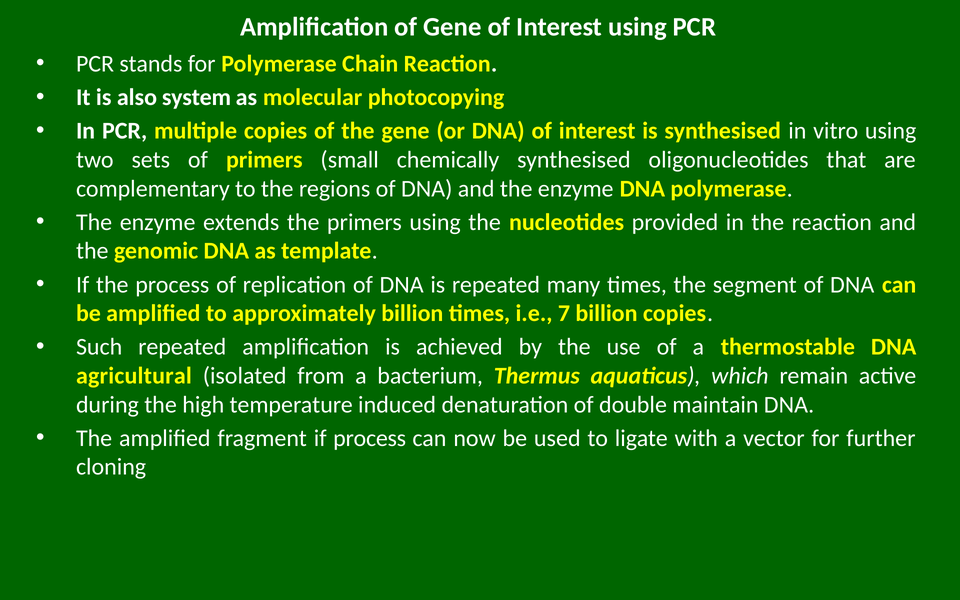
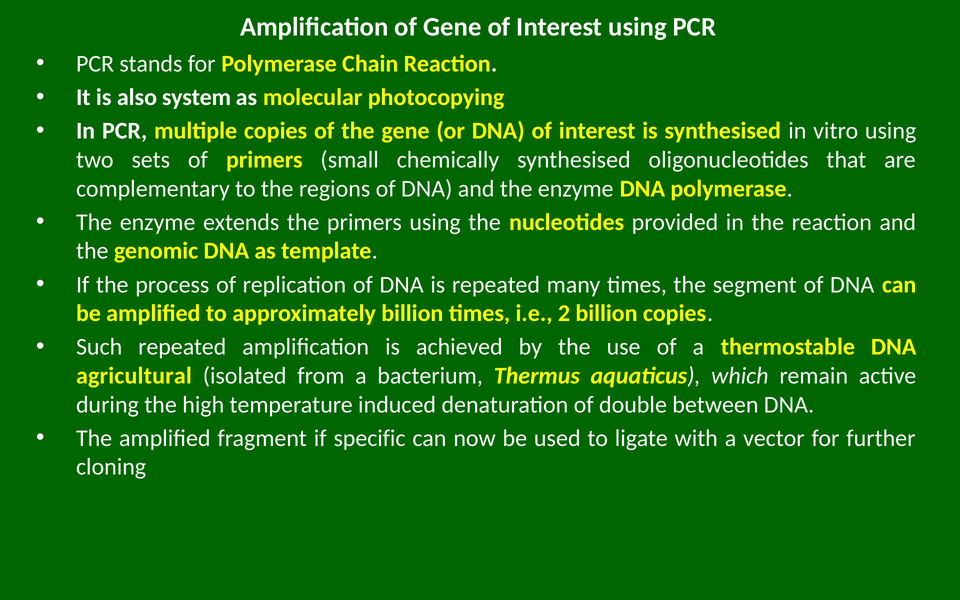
7: 7 -> 2 (564, 313)
maintain: maintain -> between (715, 405)
if process: process -> specific (370, 438)
